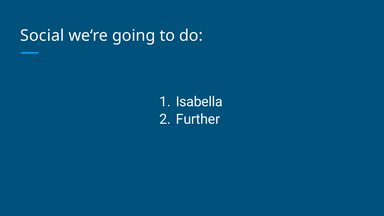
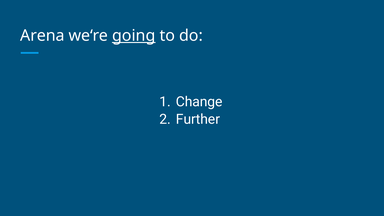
Social: Social -> Arena (42, 36)
going underline: none -> present (134, 36)
Isabella: Isabella -> Change (199, 102)
